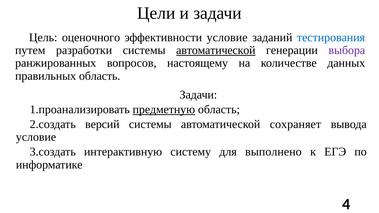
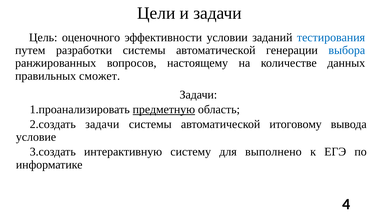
эффективности условие: условие -> условии (227, 38)
автоматической underline: present -> none (216, 50)
выбора colour: purple -> blue (347, 50)
правильных область: область -> сможет (100, 76)
версий: версий -> задачи (102, 124)
сохраняет: сохраняет -> итоговому (296, 124)
